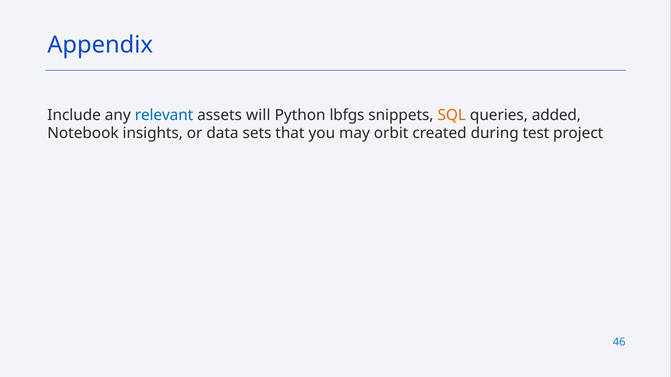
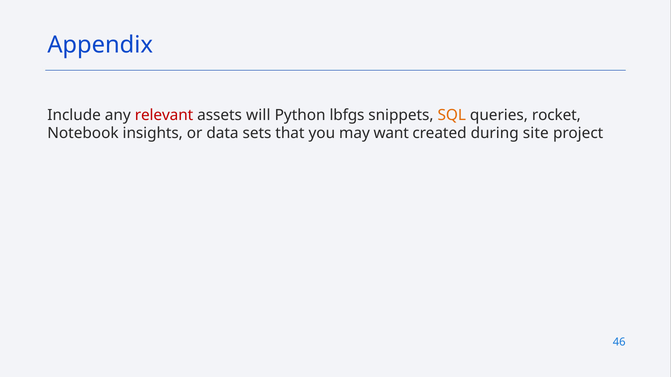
relevant colour: blue -> red (164, 115)
added: added -> rocket (556, 115)
orbit: orbit -> want (391, 134)
test: test -> site (536, 134)
